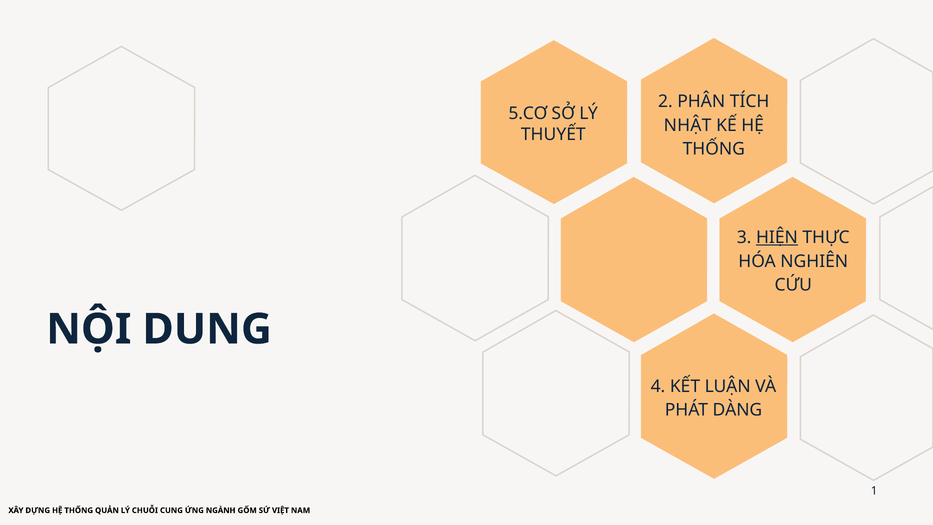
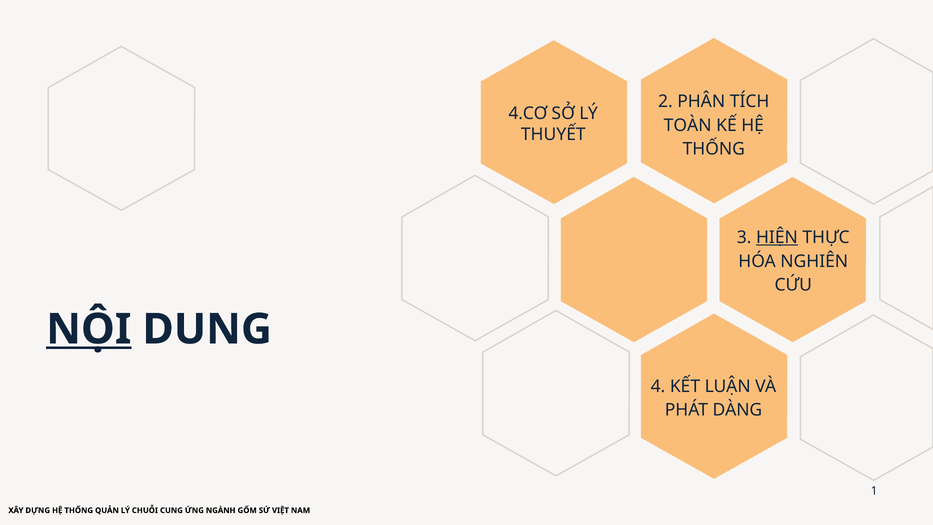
5.CƠ: 5.CƠ -> 4.CƠ (528, 113)
NHẬT: NHẬT -> TOÀN (688, 125)
NỘI underline: none -> present (89, 329)
